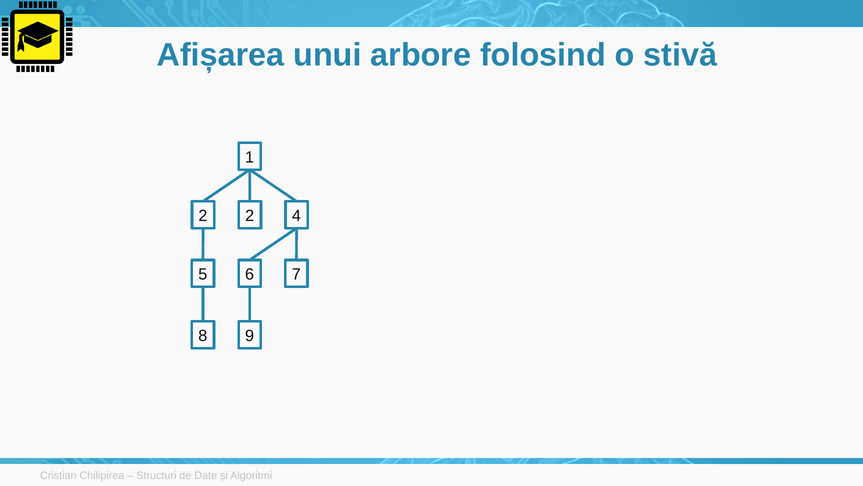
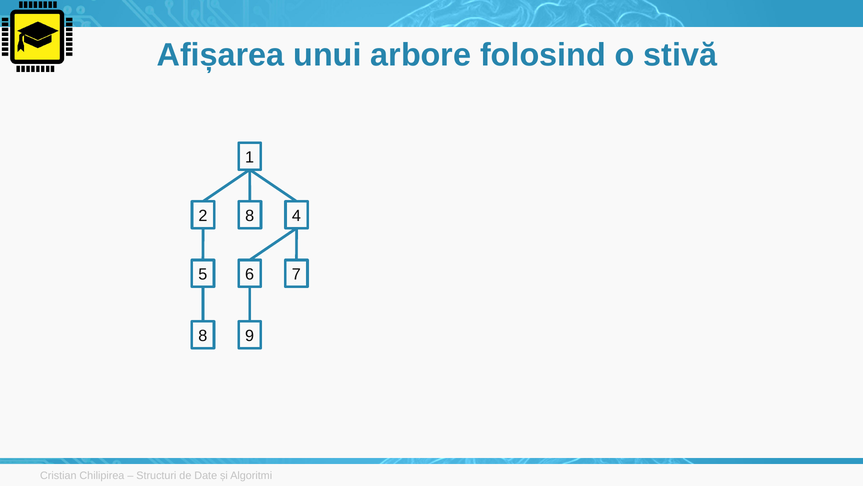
2 2: 2 -> 8 (250, 216)
